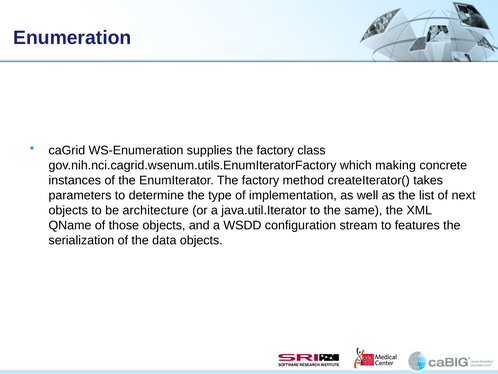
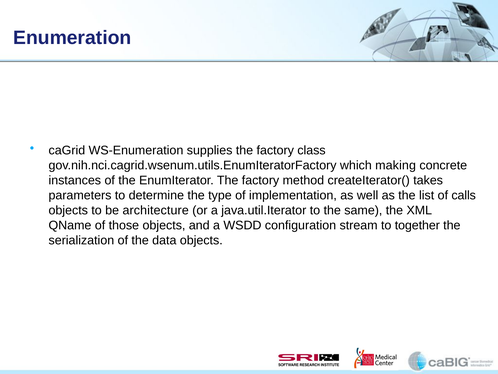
next: next -> calls (464, 195)
features: features -> together (417, 225)
